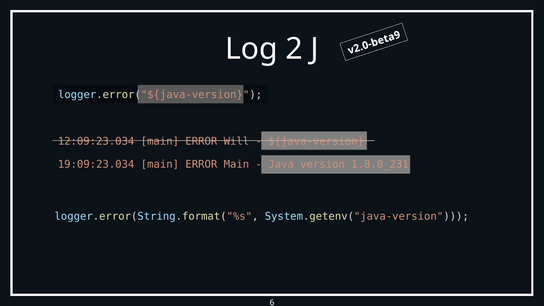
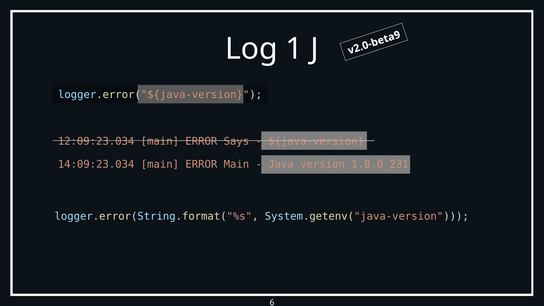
Log 2: 2 -> 1 (294, 49)
Will: Will -> Says (236, 141)
19:09:23.034: 19:09:23.034 -> 14:09:23.034 (96, 164)
